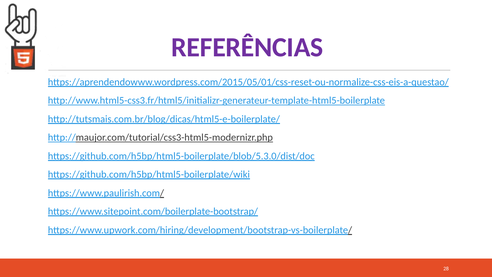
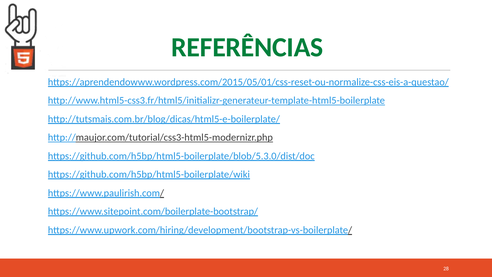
REFERÊNCIAS colour: purple -> green (247, 47)
